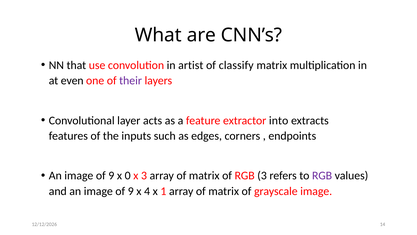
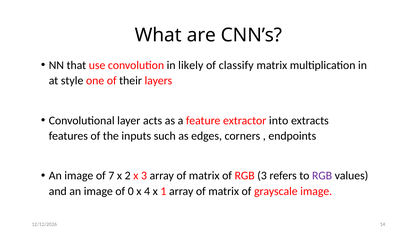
artist: artist -> likely (191, 65)
even: even -> style (72, 81)
their colour: purple -> black (131, 81)
9: 9 -> 7 (111, 175)
0: 0 -> 2 (128, 175)
9: 9 -> 0 (131, 191)
